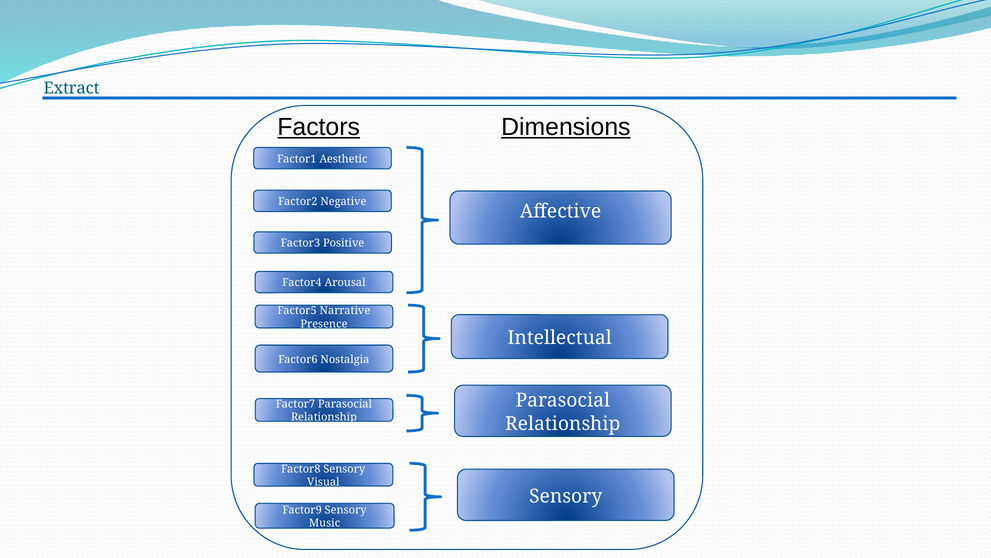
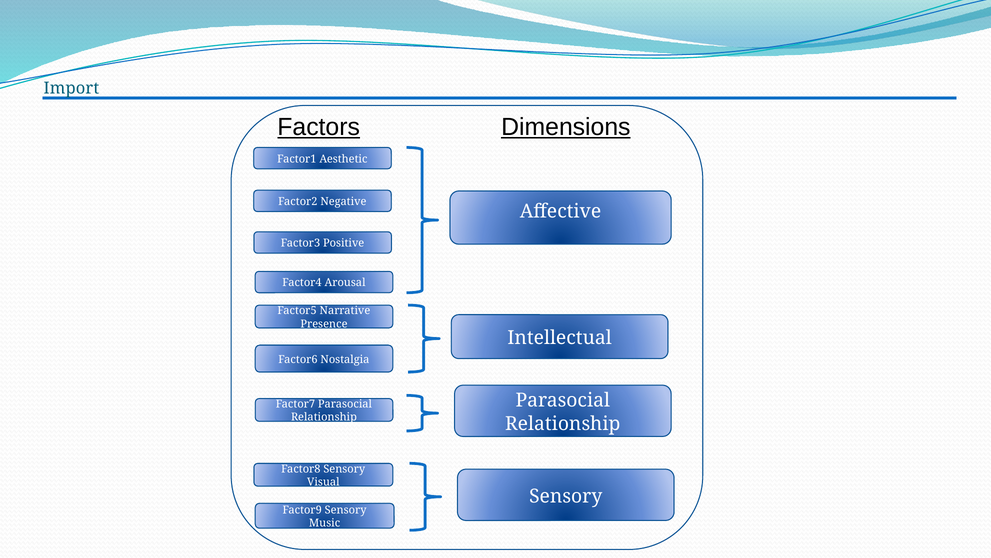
Extract: Extract -> Import (71, 88)
